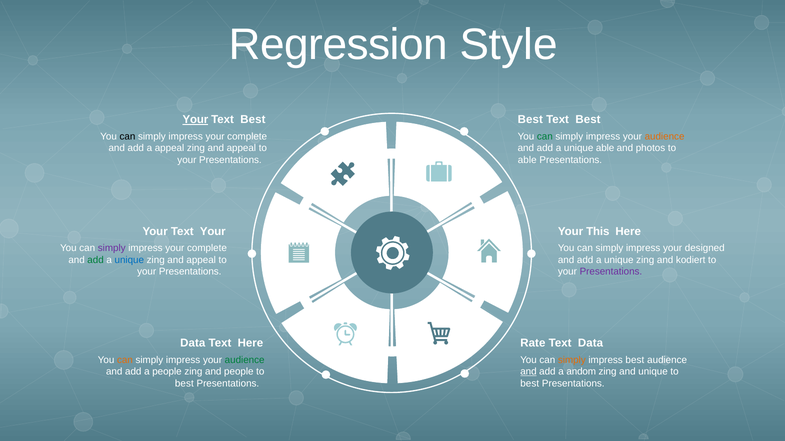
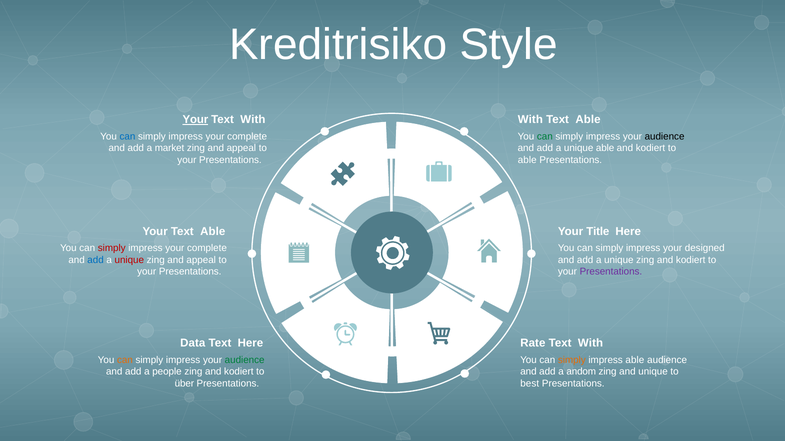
Regression: Regression -> Kreditrisiko (338, 45)
Best: Best -> With (253, 120)
Best: Best -> With (530, 120)
Best: Best -> Able (588, 120)
can colour: black -> blue (127, 136)
audience colour: orange -> black (665, 136)
a appeal: appeal -> market (170, 148)
photos: photos -> kodiert (650, 148)
Your Text Your: Your -> Able (213, 232)
This: This -> Title (598, 232)
simply colour: purple -> red (112, 248)
add colour: green -> blue (96, 260)
unique colour: blue -> red (129, 260)
Data: Data -> With (590, 344)
impress best: best -> able (635, 360)
people: people -> kodiert (239, 372)
and underline: present -> none (528, 372)
best: best -> über (184, 384)
